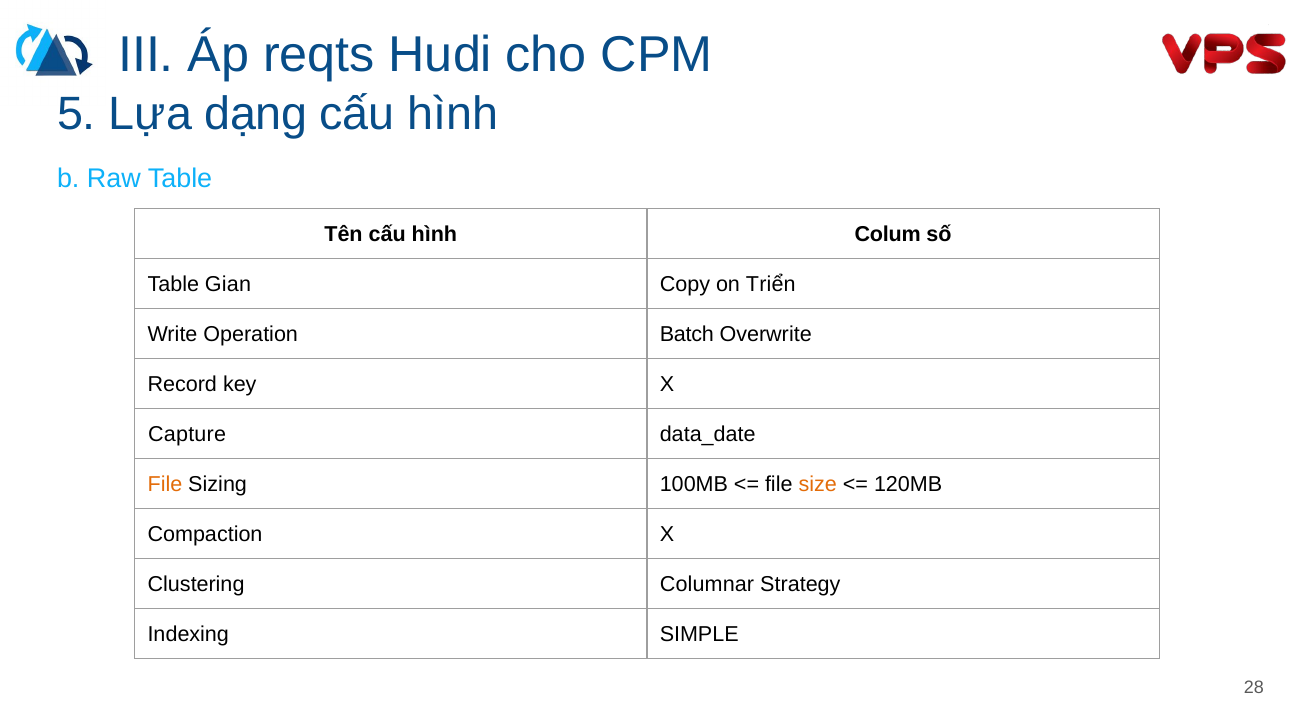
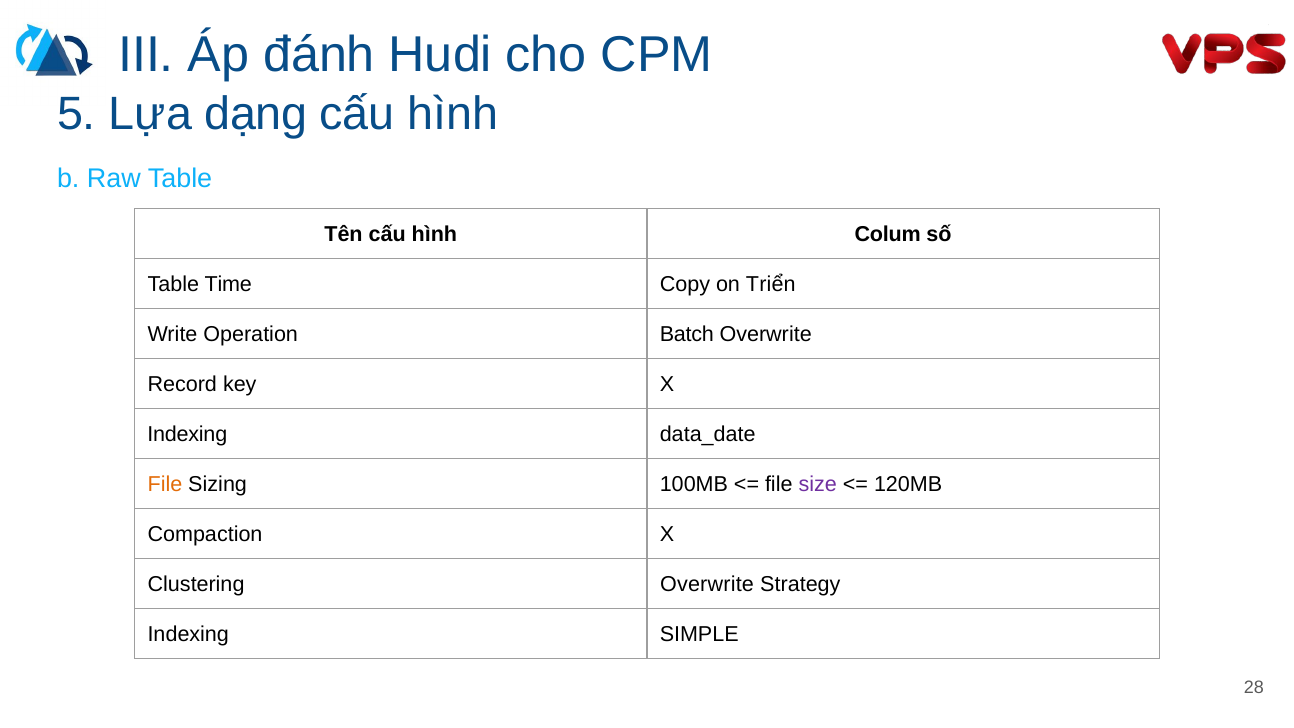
reqts: reqts -> đánh (319, 55)
Gian: Gian -> Time (228, 284)
Capture: Capture -> Indexing (187, 434)
size colour: orange -> purple (818, 484)
Clustering Columnar: Columnar -> Overwrite (707, 584)
